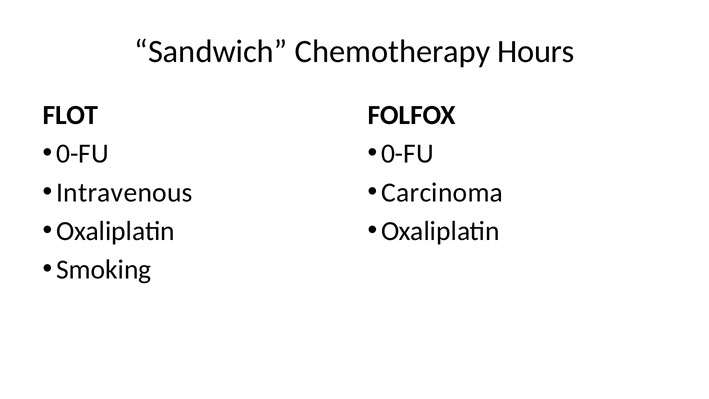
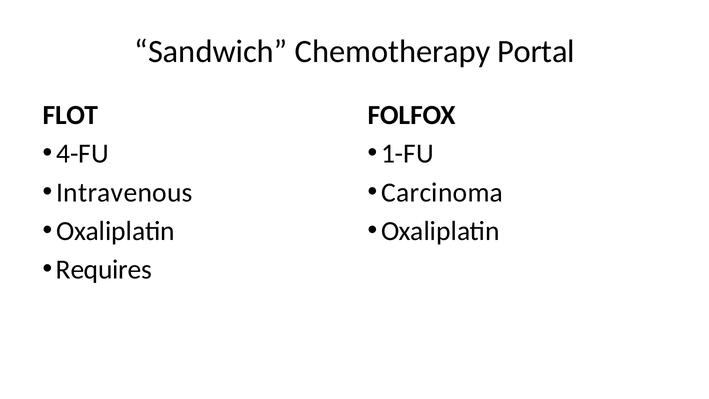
Hours: Hours -> Portal (536, 51)
0-FU: 0-FU -> 4-FU (82, 154)
0-FU: 0-FU -> 1-FU (407, 154)
Smoking: Smoking -> Requires (104, 270)
